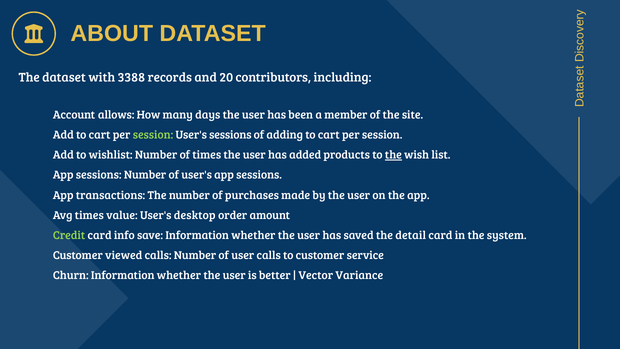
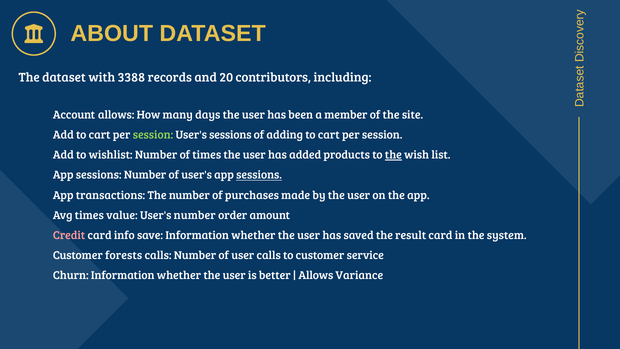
sessions underline: none -> present (259, 175)
User's desktop: desktop -> number (195, 215)
Credit colour: light green -> pink (69, 235)
detail: detail -> result (411, 235)
viewed: viewed -> forests (124, 255)
Vector: Vector -> Allows (316, 275)
